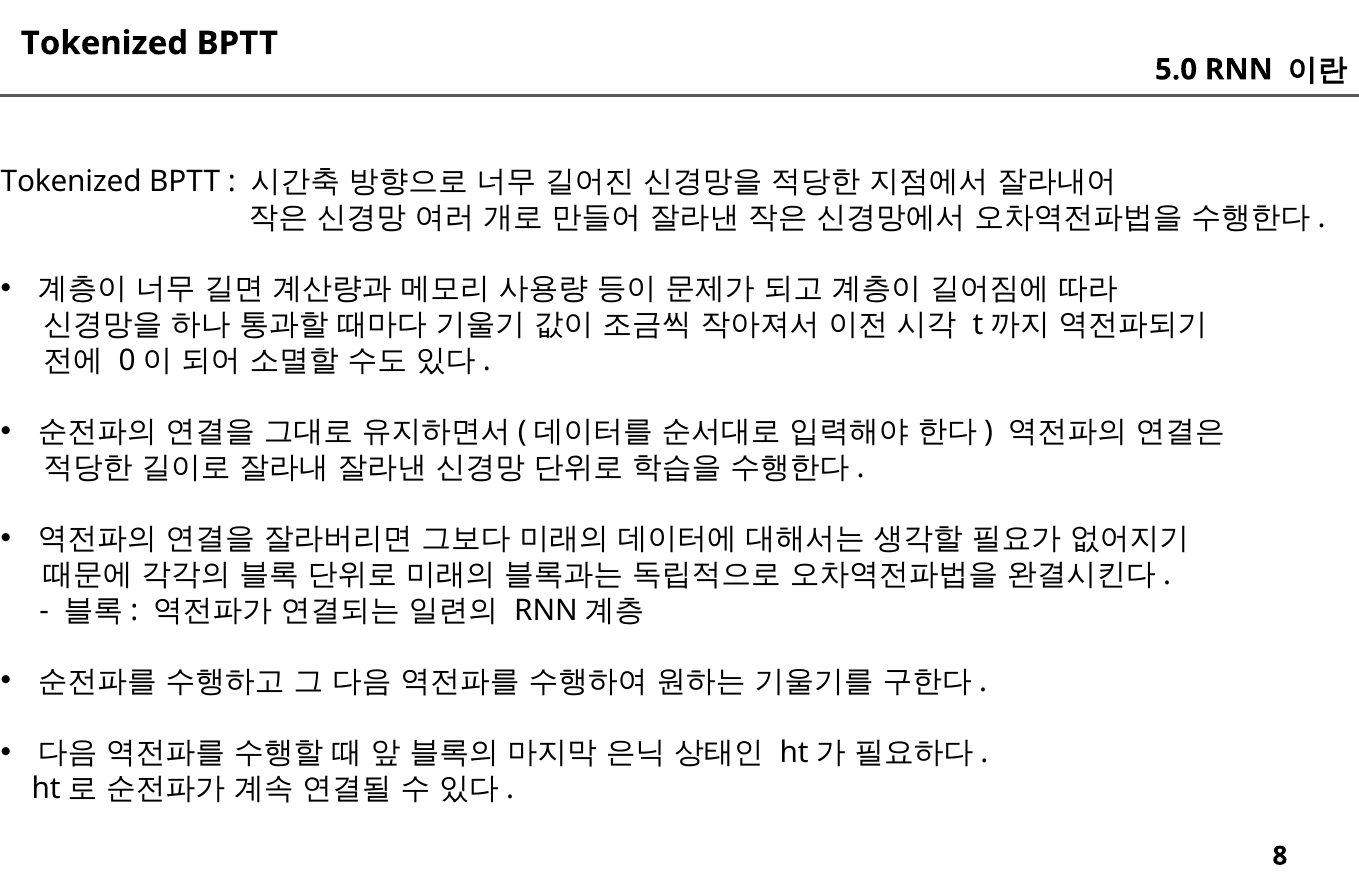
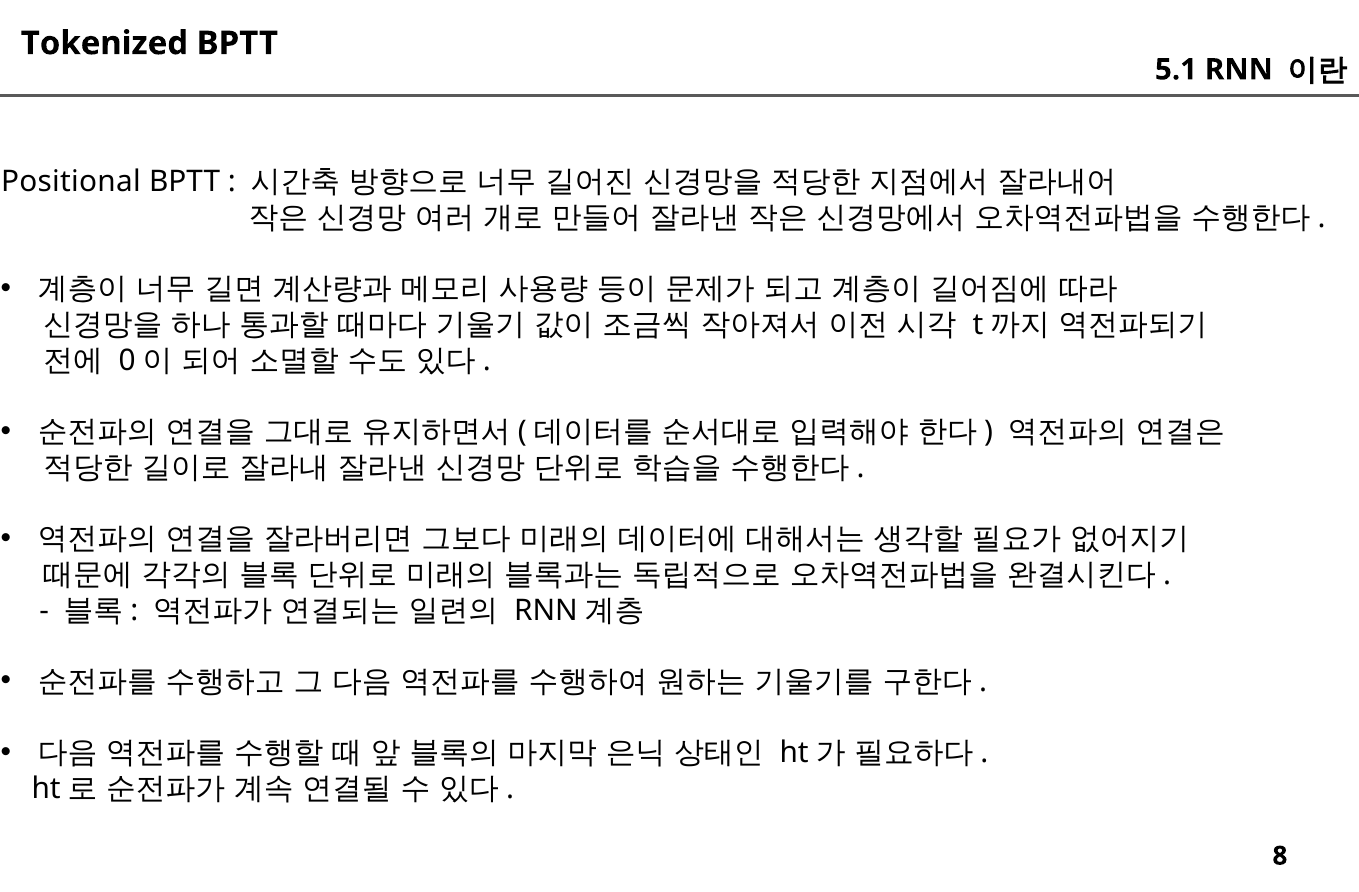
5.0: 5.0 -> 5.1 (1176, 70)
Tokenized: Tokenized -> Positional (71, 182)
